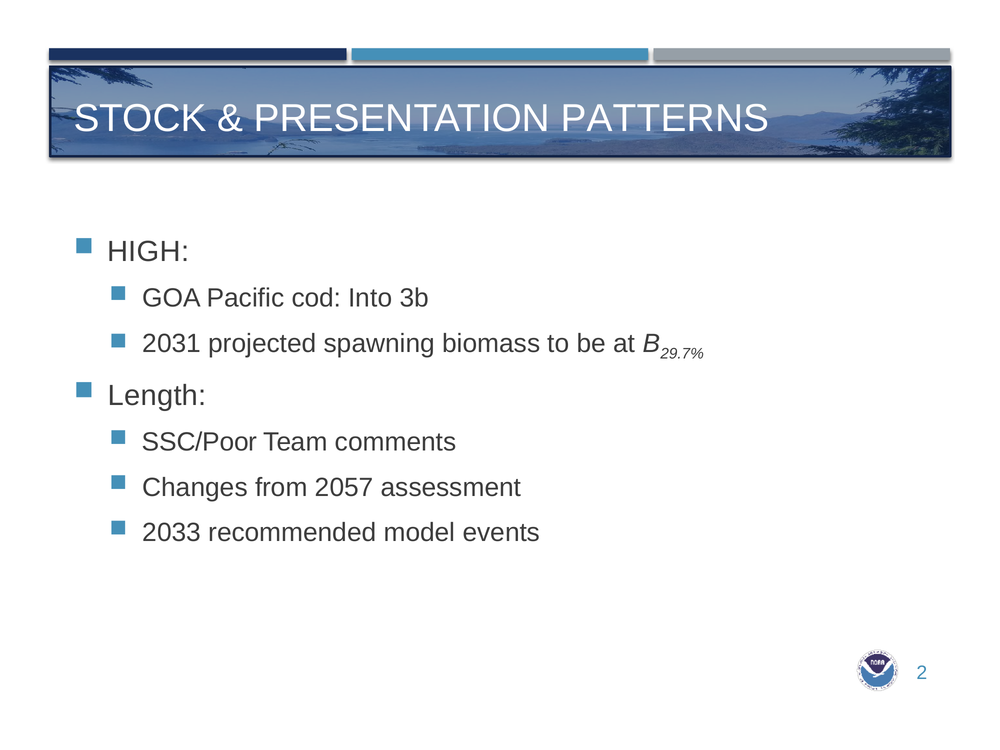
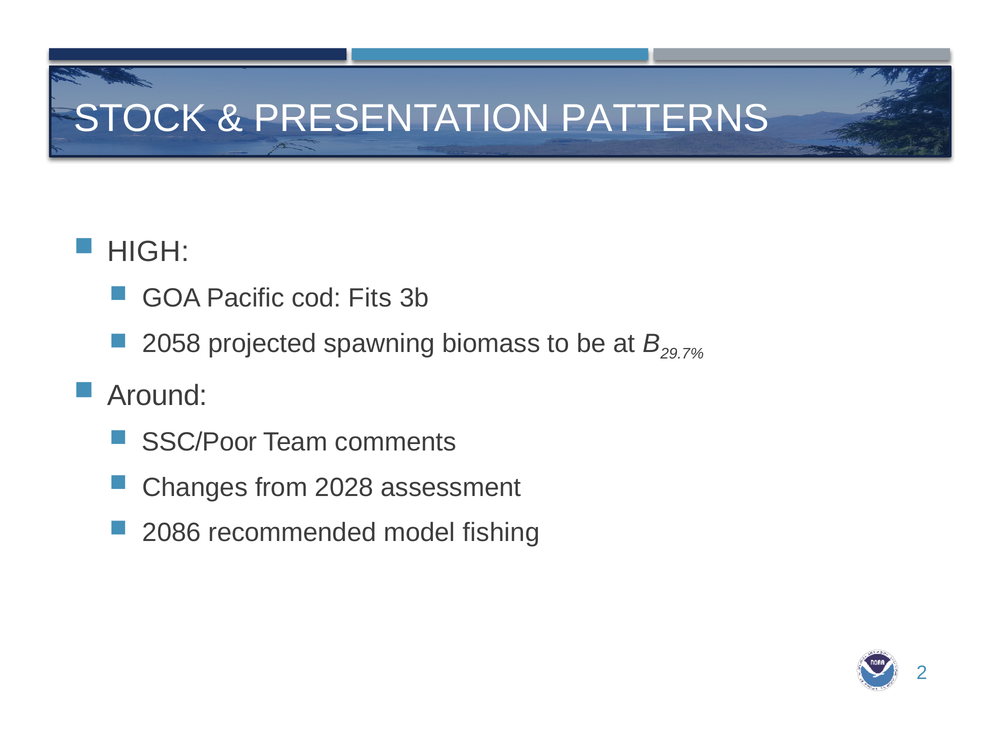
Into: Into -> Fits (370, 298)
2031: 2031 -> 2058 (172, 343)
Length: Length -> Around (157, 395)
2057: 2057 -> 2028 (344, 487)
2033: 2033 -> 2086 (172, 533)
events: events -> fishing (501, 533)
